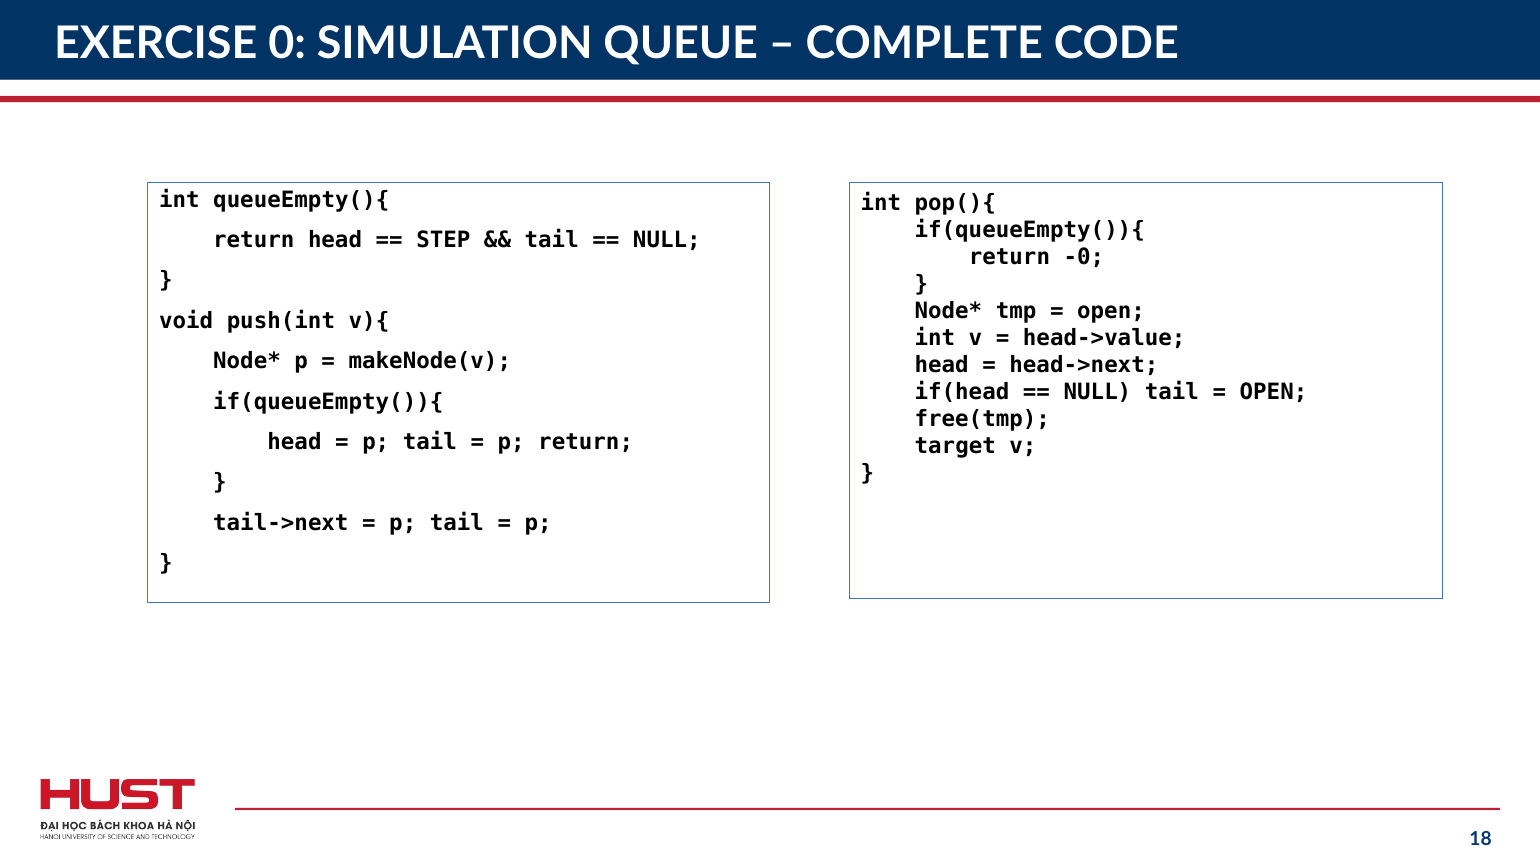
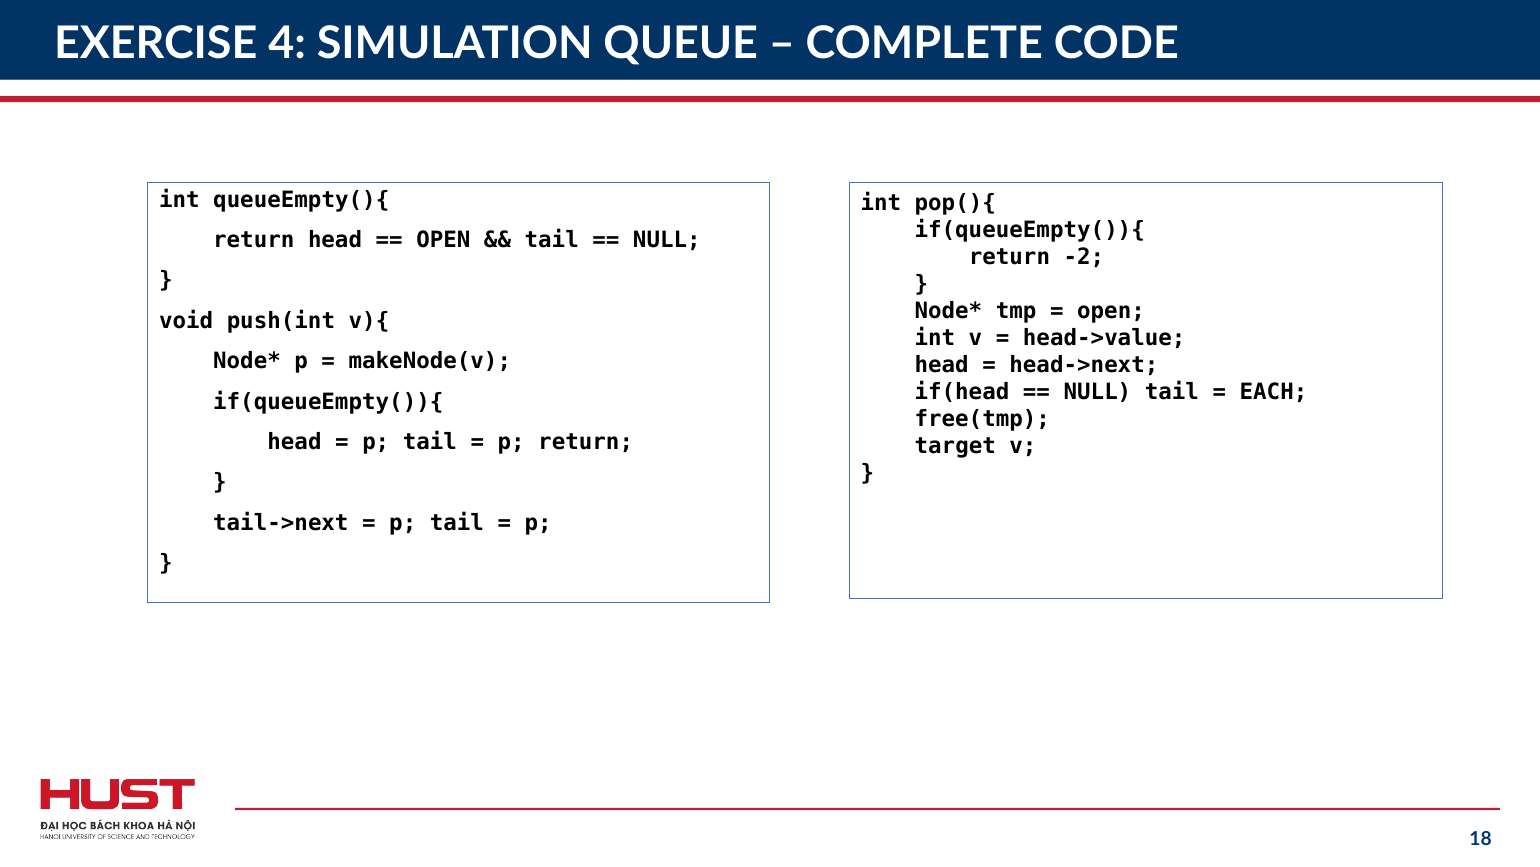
0: 0 -> 4 (287, 44)
STEP: STEP -> OPEN (443, 240)
-0: -0 -> -2 (1084, 257)
OPEN: OPEN -> EACH (1273, 391)
